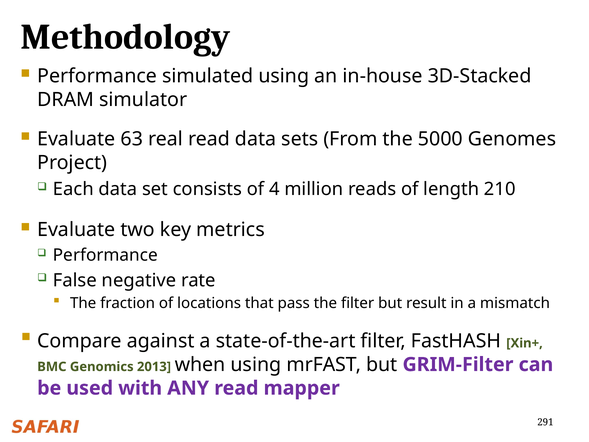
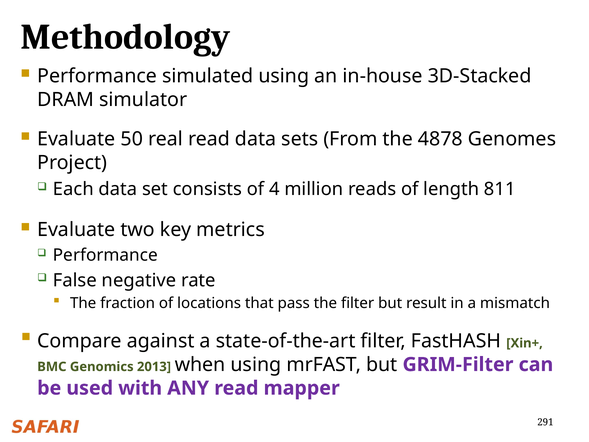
63: 63 -> 50 (132, 139)
5000: 5000 -> 4878 (440, 139)
210: 210 -> 811 (500, 189)
